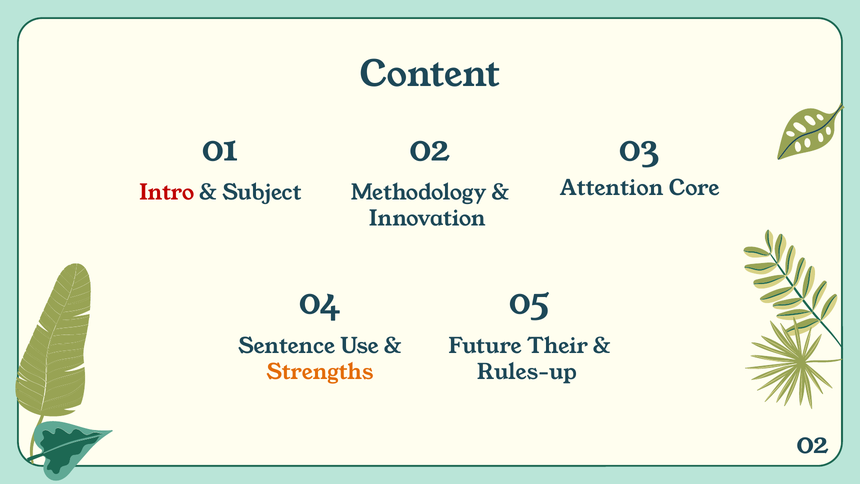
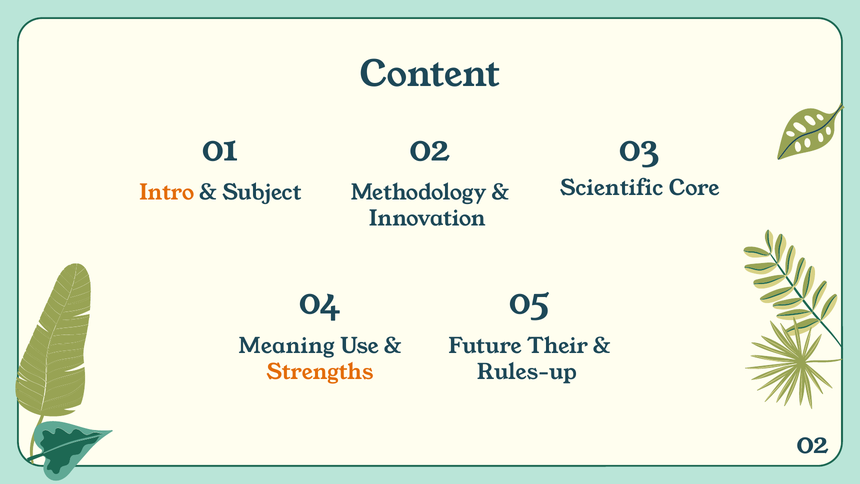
Attention: Attention -> Scientific (612, 188)
Intro colour: red -> orange (167, 193)
Sentence: Sentence -> Meaning (286, 346)
